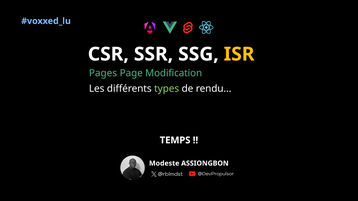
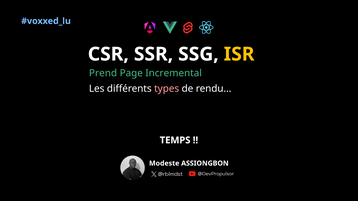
Pages: Pages -> Prend (103, 73)
Modification: Modification -> Incremental (174, 73)
types colour: light green -> pink (167, 89)
